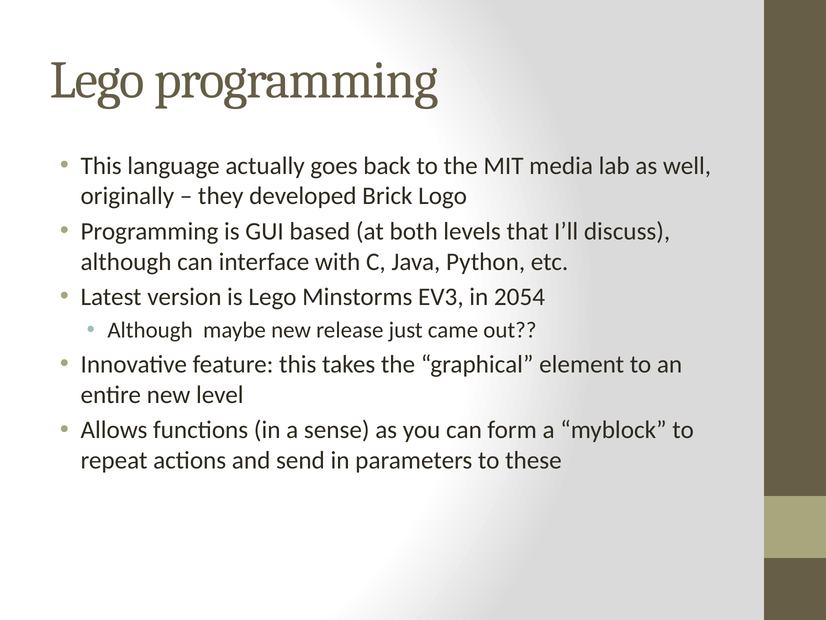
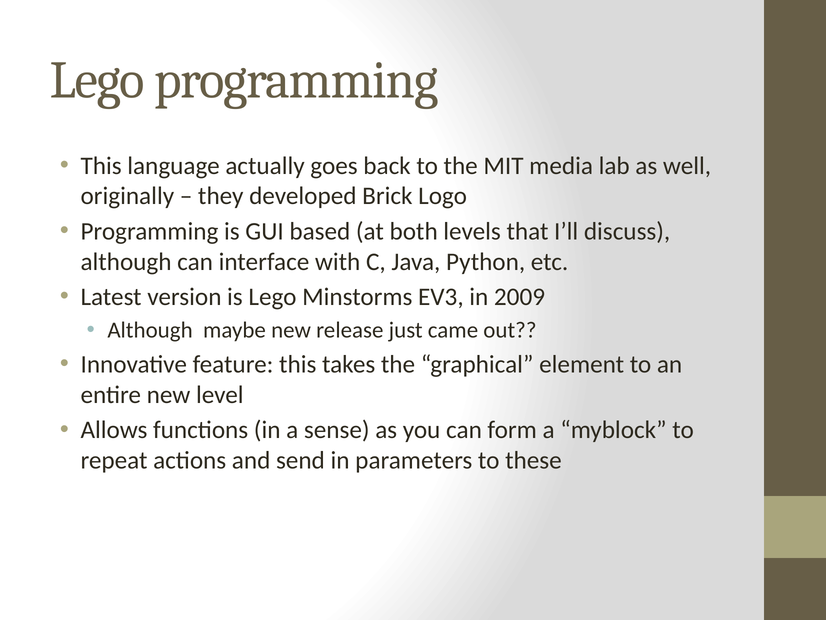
2054: 2054 -> 2009 (520, 297)
